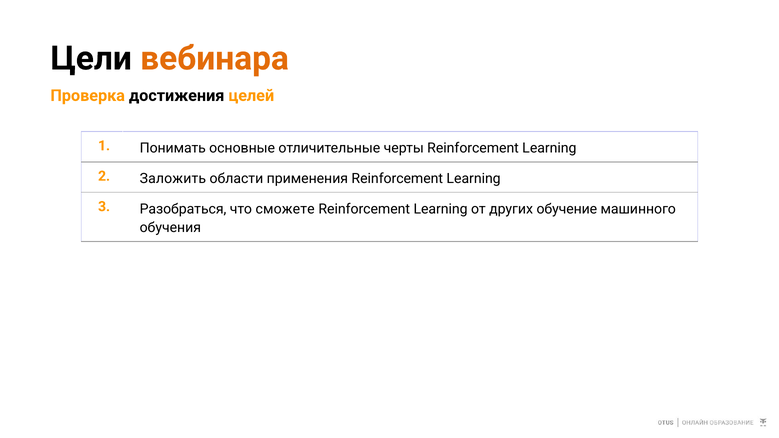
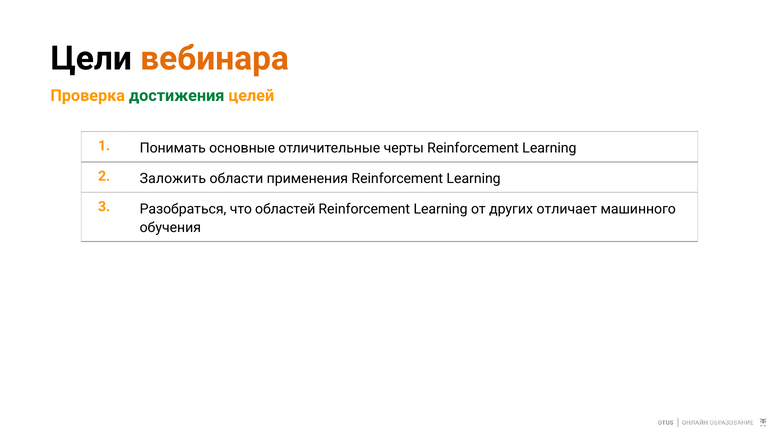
достижения colour: black -> green (177, 96)
сможете: сможете -> областей (285, 209)
обучение: обучение -> отличает (567, 209)
